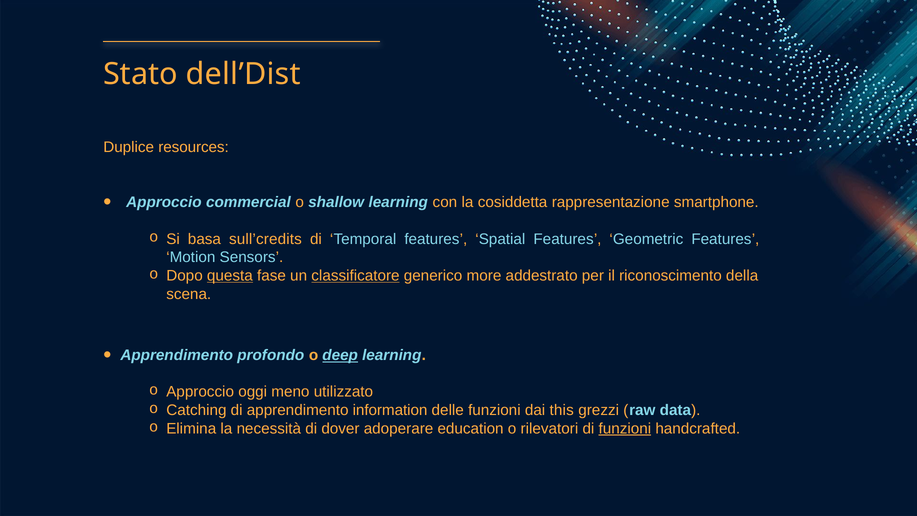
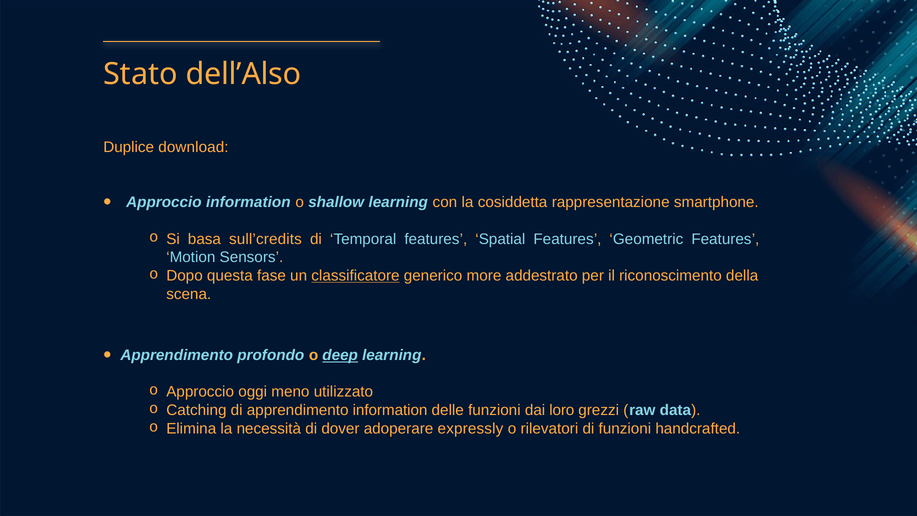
dell’Dist: dell’Dist -> dell’Also (243, 74)
resources: resources -> download (193, 147)
Approccio commercial: commercial -> information (248, 202)
questa underline: present -> none (230, 276)
this: this -> loro (562, 410)
education: education -> expressly (470, 428)
funzioni underline: present -> none (625, 428)
